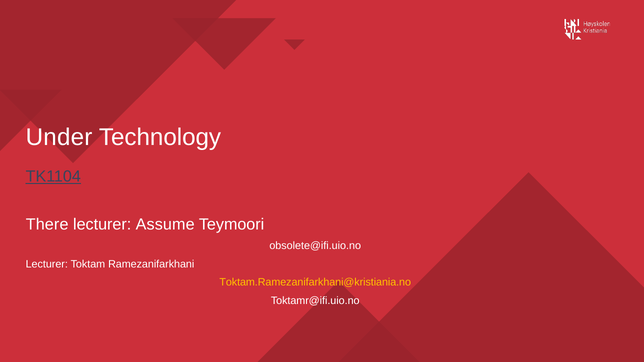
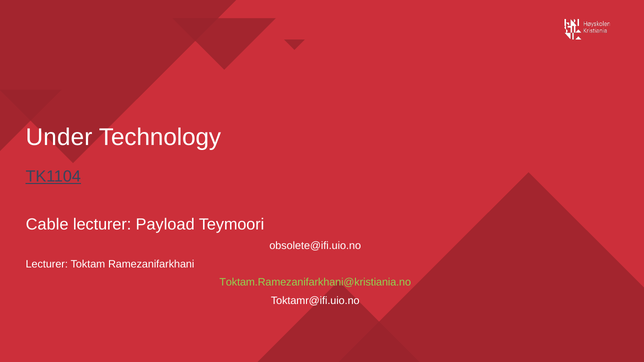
There: There -> Cable (47, 225)
Assume: Assume -> Payload (165, 225)
Toktam.Ramezanifarkhani@kristiania.no colour: yellow -> light green (315, 282)
